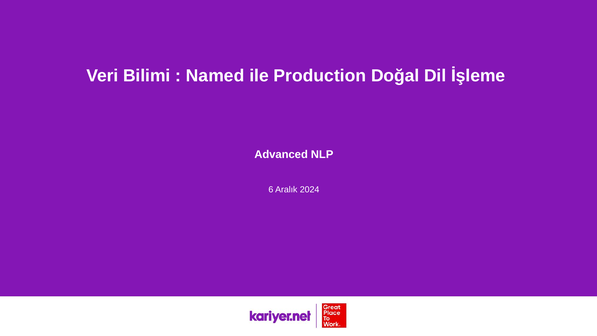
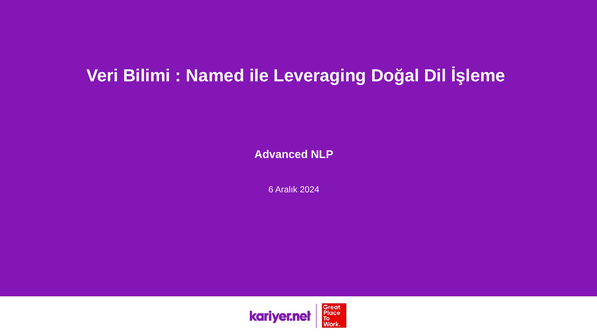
Production: Production -> Leveraging (320, 76)
